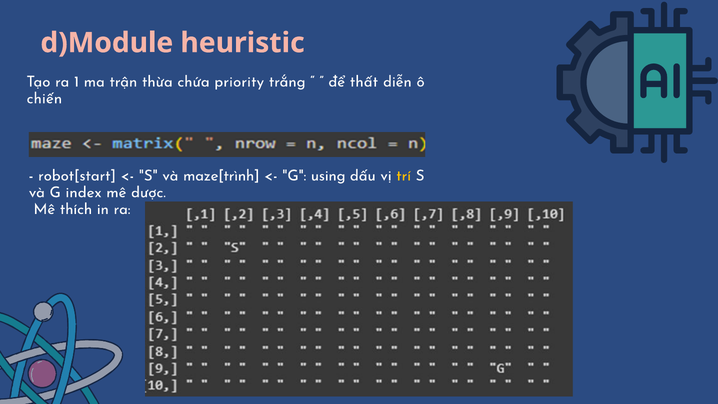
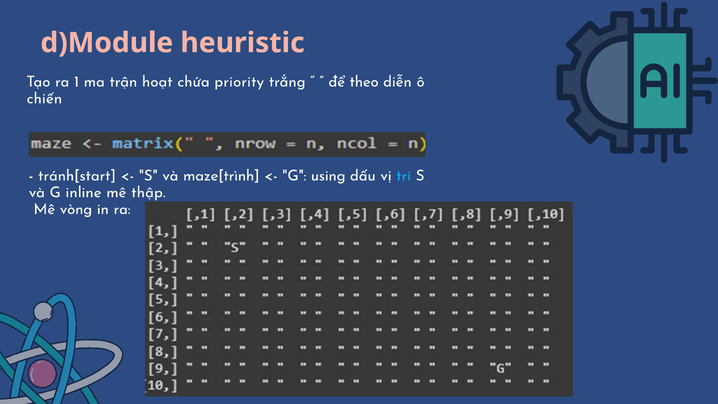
thừa: thừa -> hoạt (157, 82)
thất: thất -> theo (364, 82)
robot[start: robot[start -> tránh[start (77, 175)
trí colour: yellow -> light blue (404, 175)
index: index -> inline (84, 192)
dược: dược -> thập (148, 192)
thích: thích -> vòng (76, 209)
